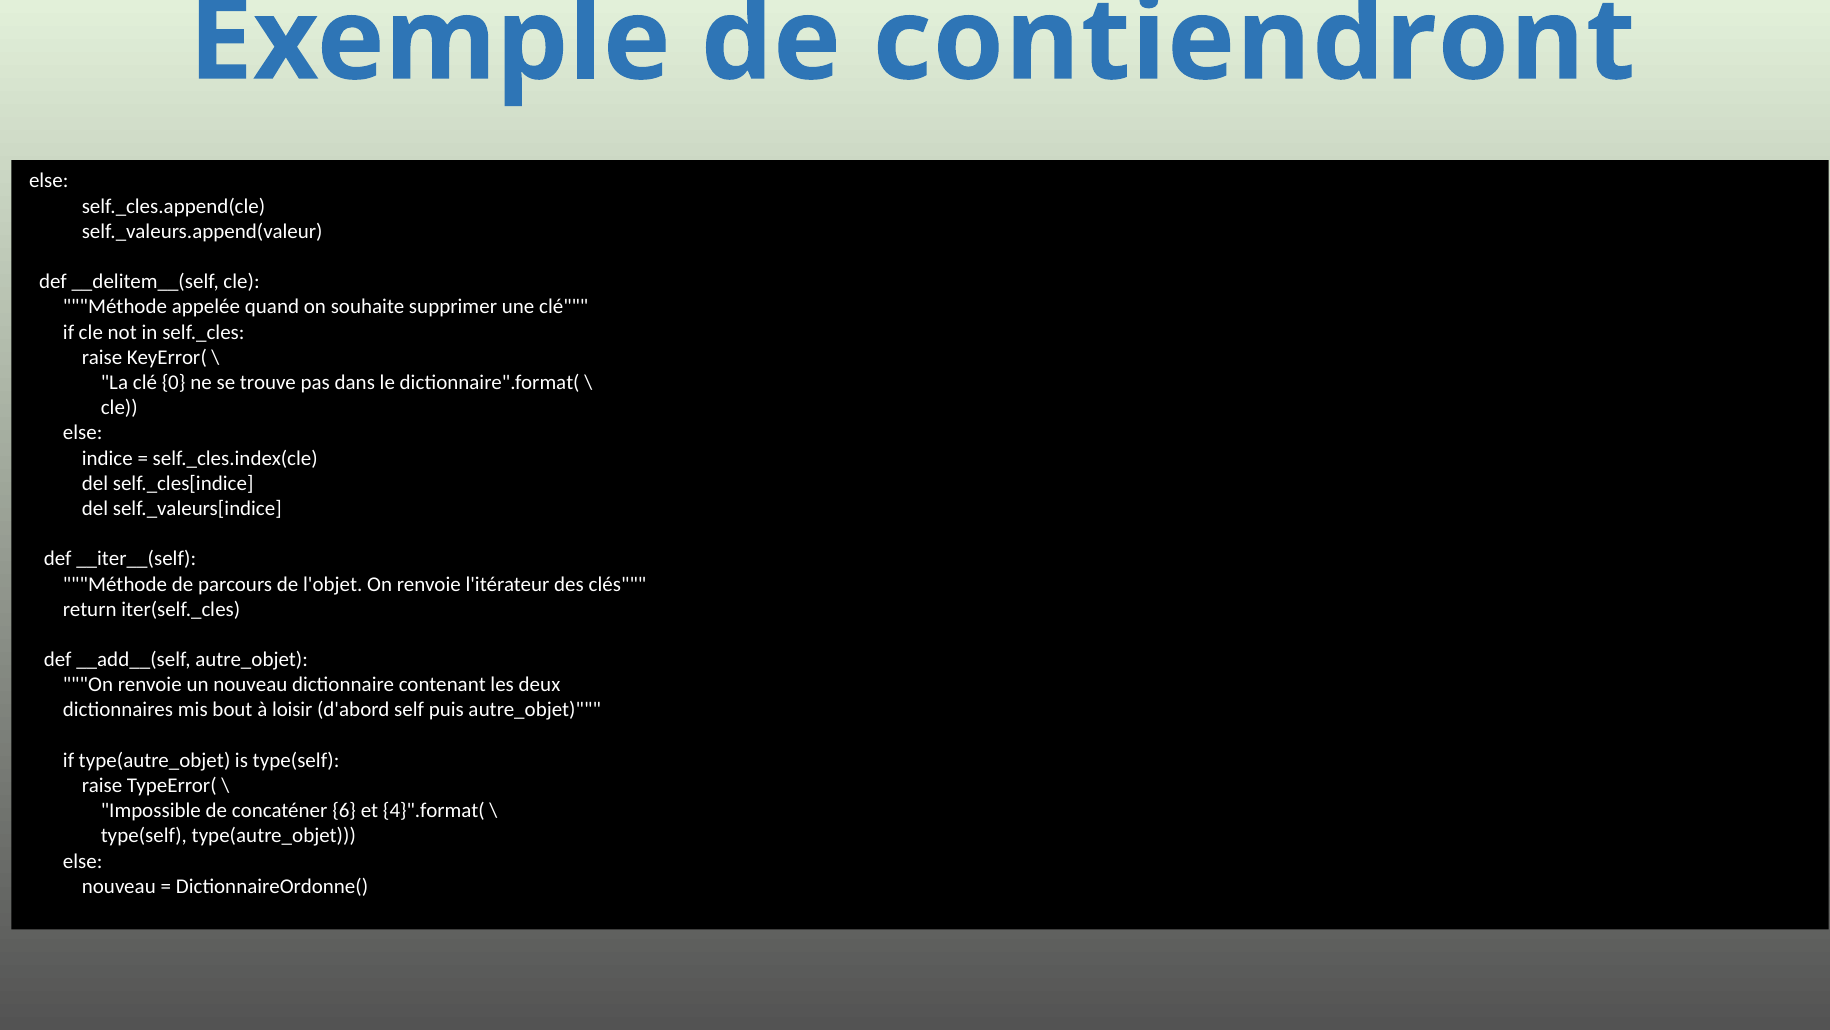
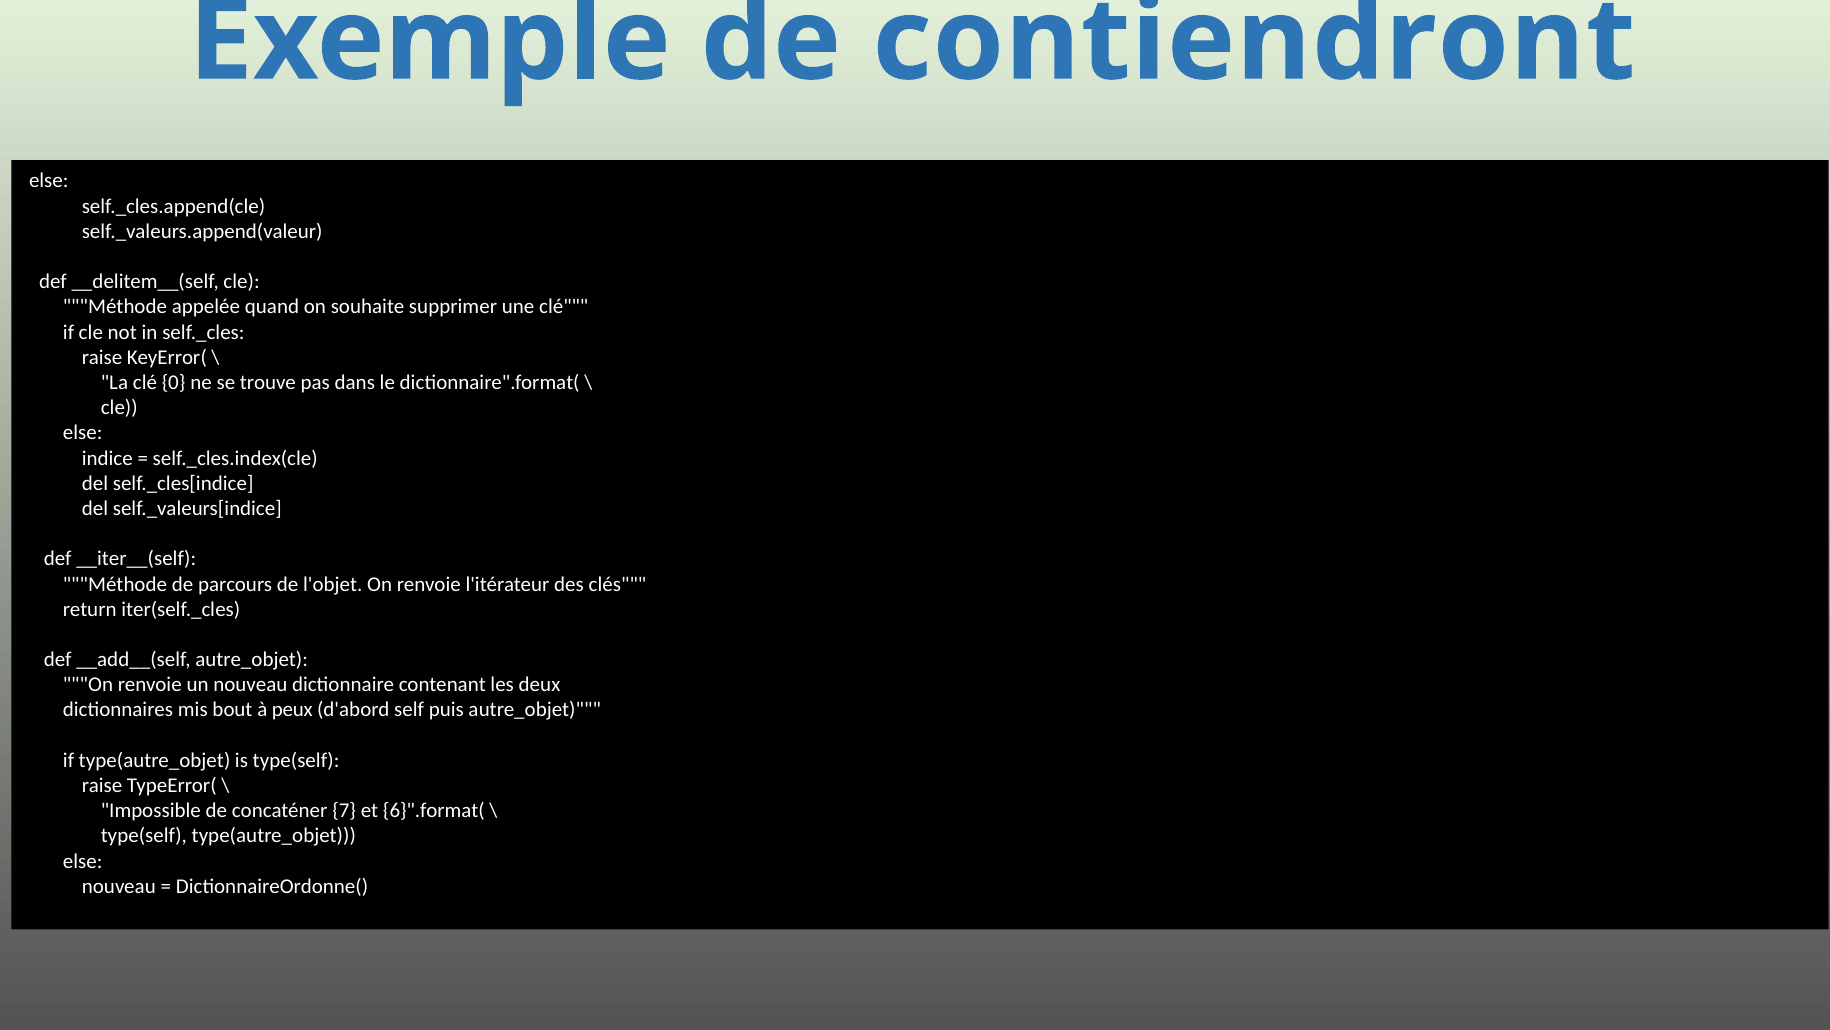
loisir: loisir -> peux (292, 710)
6: 6 -> 7 (344, 810)
4}".format(: 4}".format( -> 6}".format( (434, 810)
